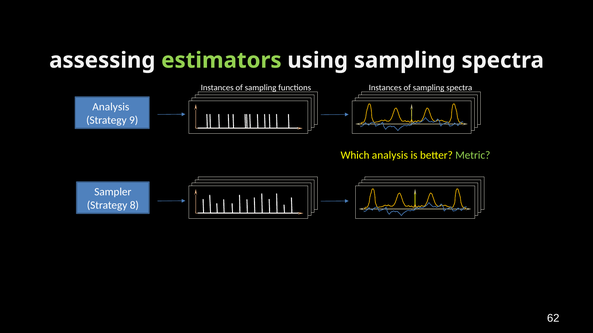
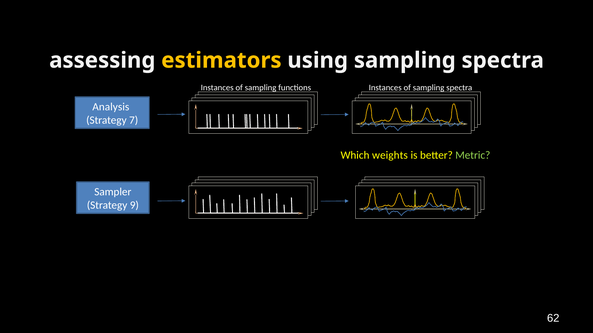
estimators colour: light green -> yellow (221, 60)
9: 9 -> 7 (134, 120)
Which analysis: analysis -> weights (390, 156)
8: 8 -> 9 (134, 205)
